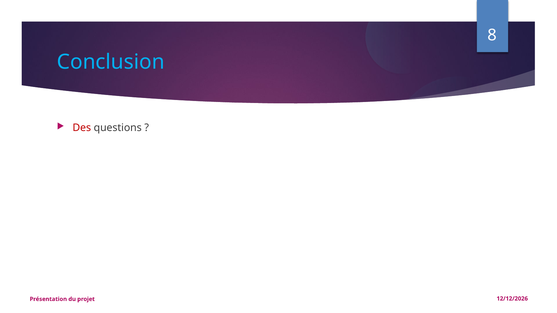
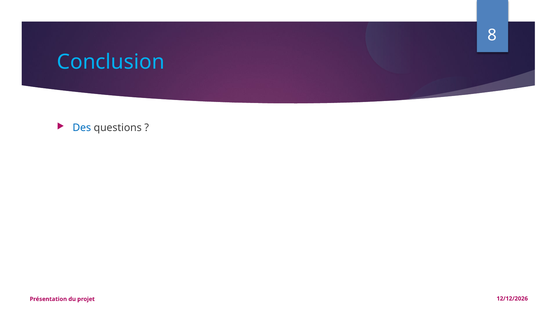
Des colour: red -> blue (82, 128)
